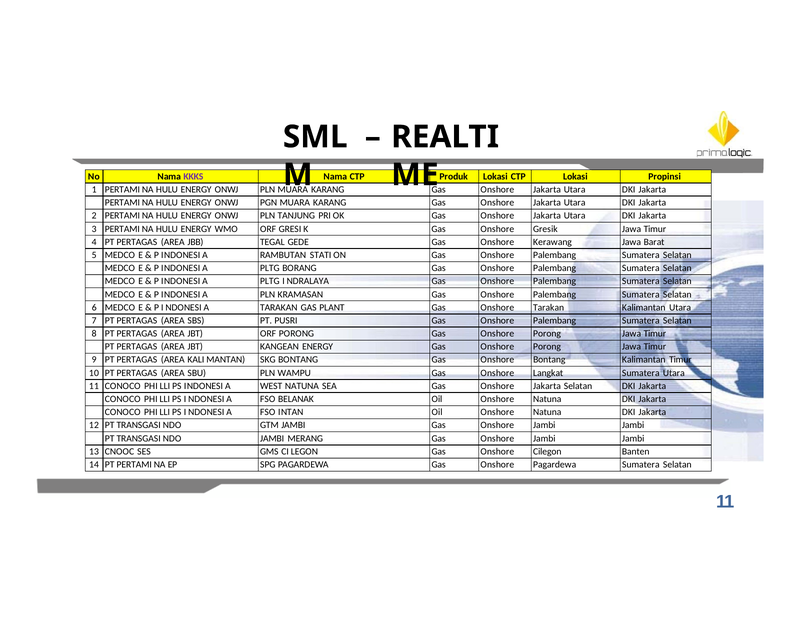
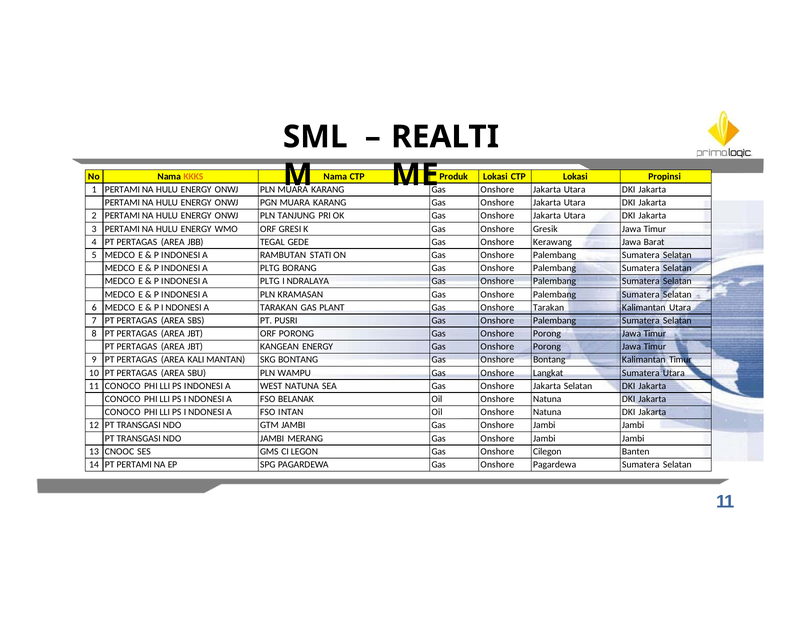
KKKS colour: purple -> orange (193, 177)
